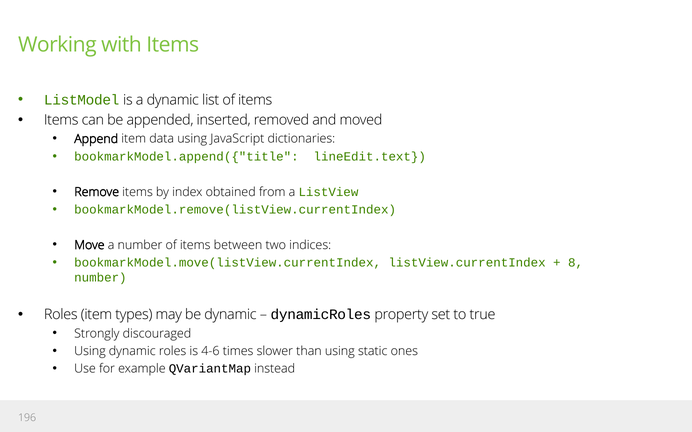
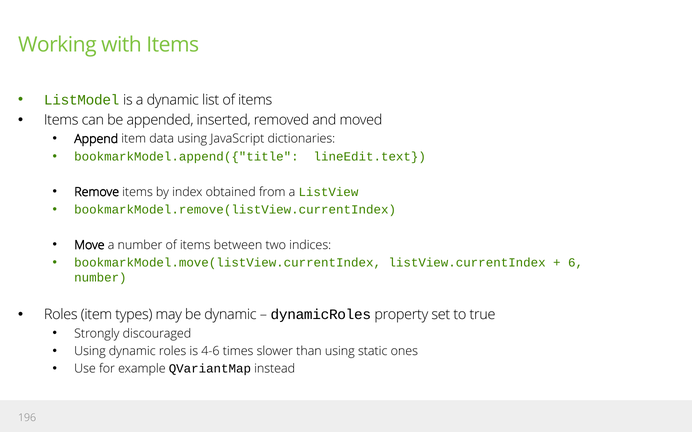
8: 8 -> 6 (576, 263)
